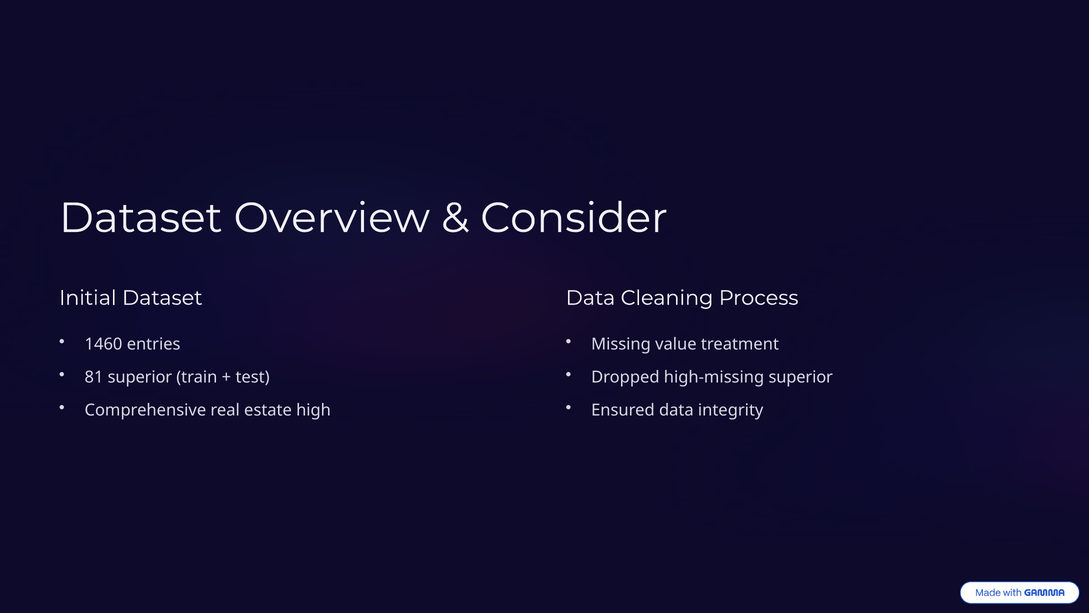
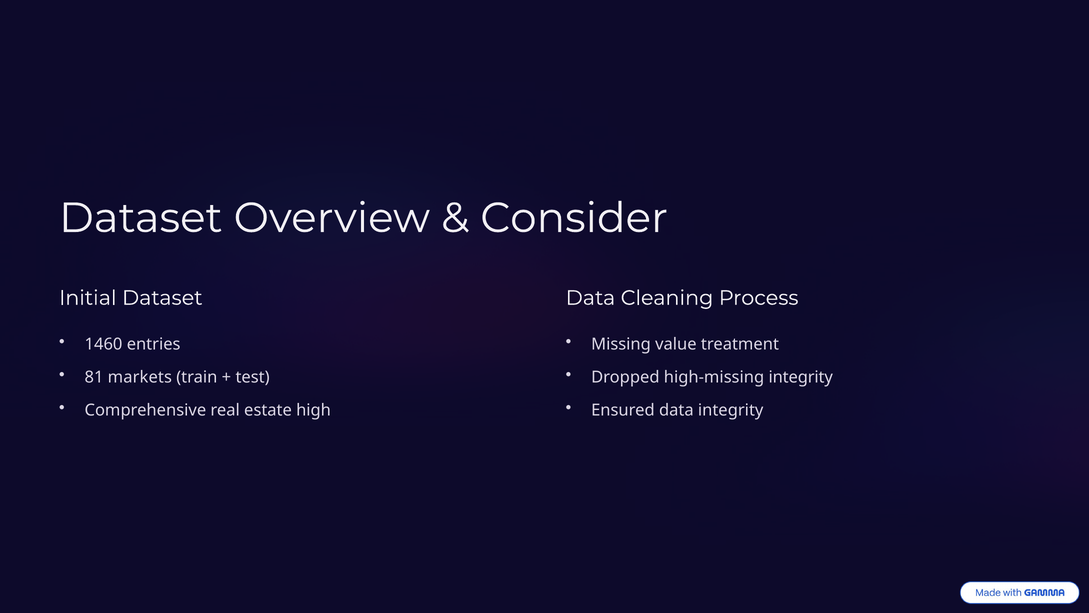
81 superior: superior -> markets (140, 377)
high-missing superior: superior -> integrity (801, 377)
